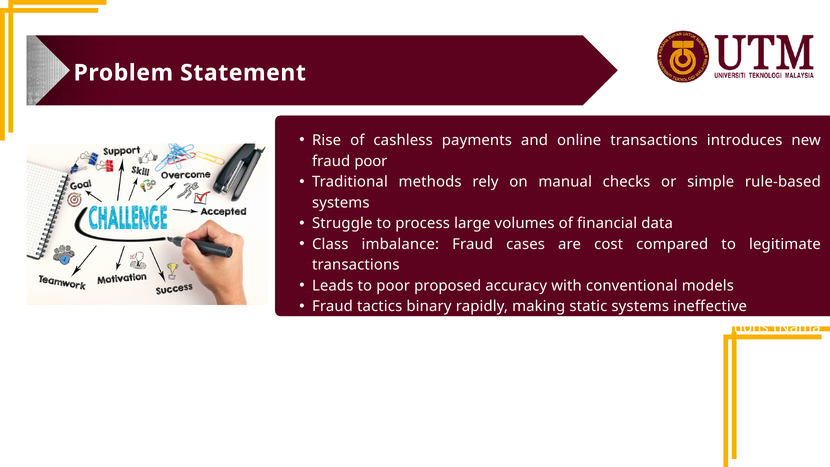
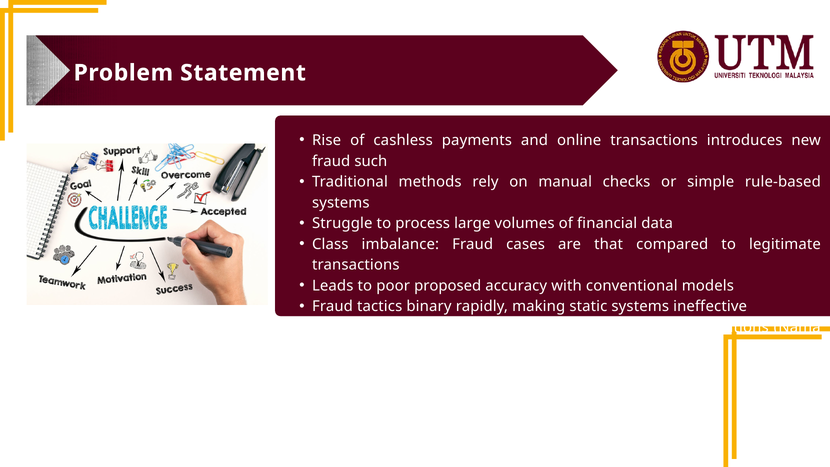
fraud poor: poor -> such (371, 161)
cost: cost -> that (609, 244)
